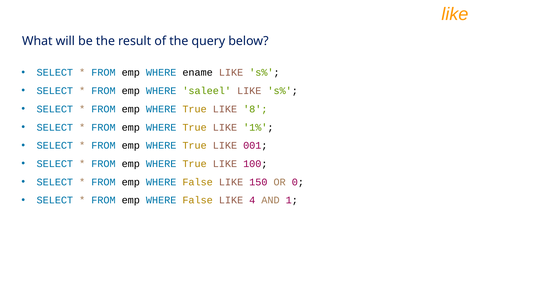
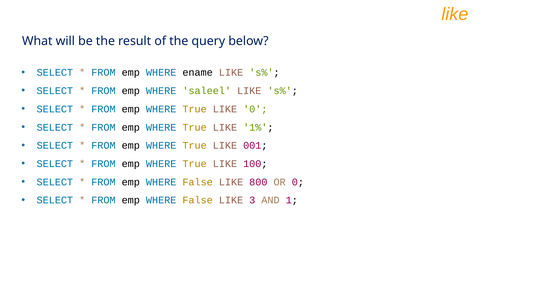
LIKE 8: 8 -> 0 (255, 109)
150: 150 -> 800 (258, 182)
4: 4 -> 3 (252, 200)
